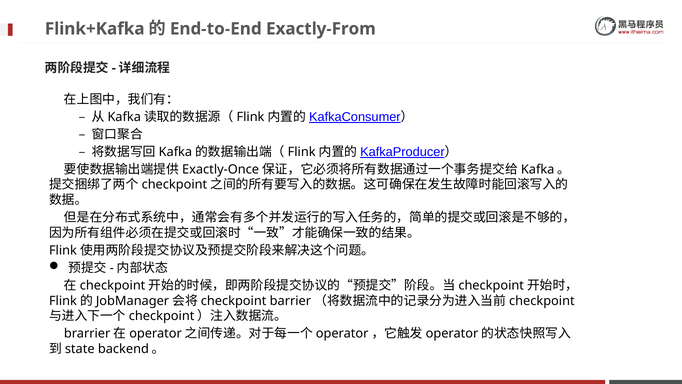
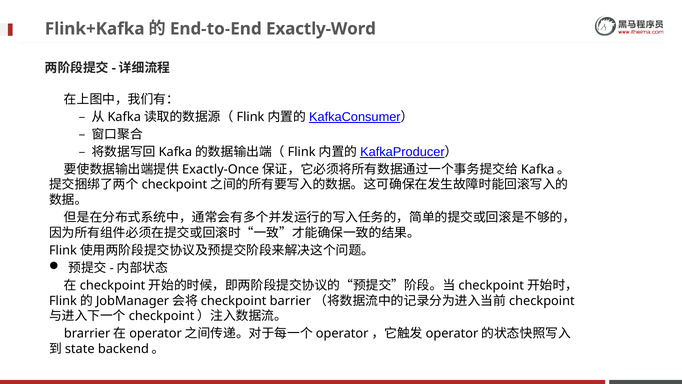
Exactly-From: Exactly-From -> Exactly-Word (321, 29)
